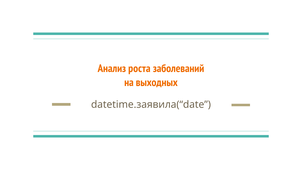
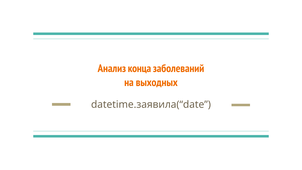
роста: роста -> конца (139, 68)
